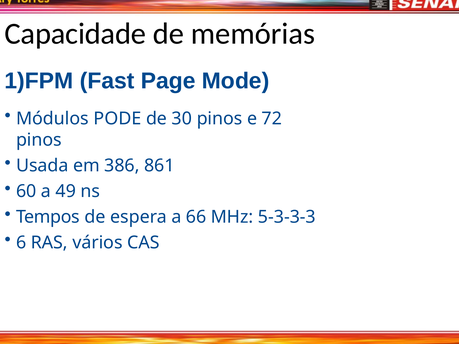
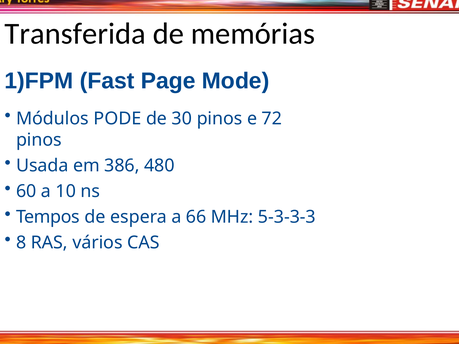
Capacidade: Capacidade -> Transferida (75, 34)
861: 861 -> 480 (159, 166)
49: 49 -> 10 (66, 192)
6: 6 -> 8 (21, 243)
